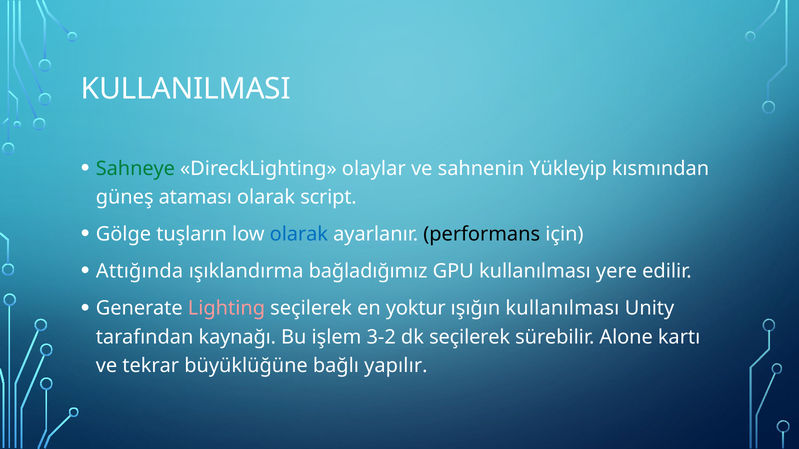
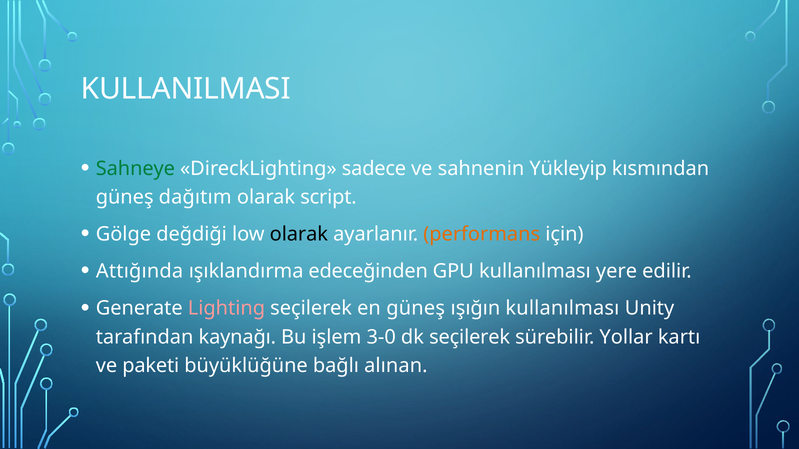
olaylar: olaylar -> sadece (374, 169)
ataması: ataması -> dağıtım (195, 197)
tuşların: tuşların -> değdiği (192, 234)
olarak colour: blue -> black (299, 234)
performans colour: black -> orange (482, 234)
bağladığımız: bağladığımız -> edeceğinden (368, 272)
en yoktur: yoktur -> güneş (416, 309)
3-2: 3-2 -> 3-0 (381, 337)
Alone: Alone -> Yollar (626, 337)
tekrar: tekrar -> paketi (151, 366)
yapılır: yapılır -> alınan (396, 366)
